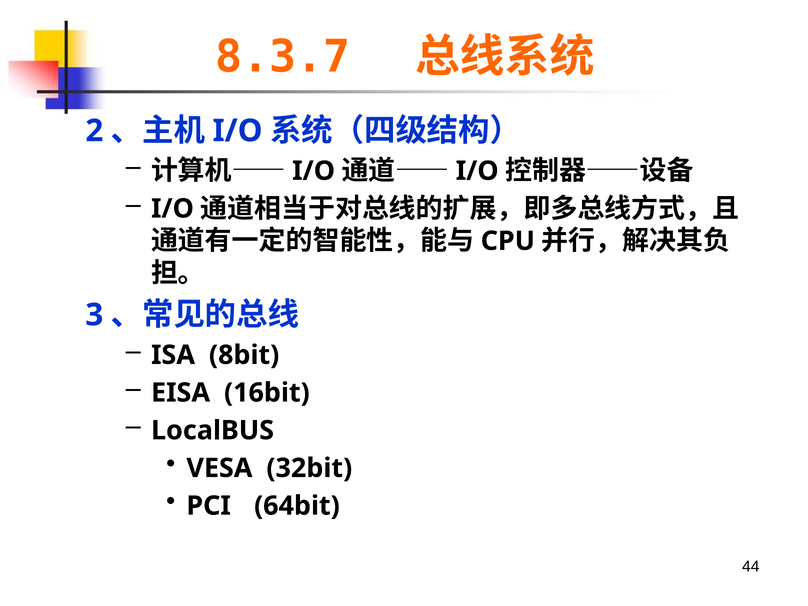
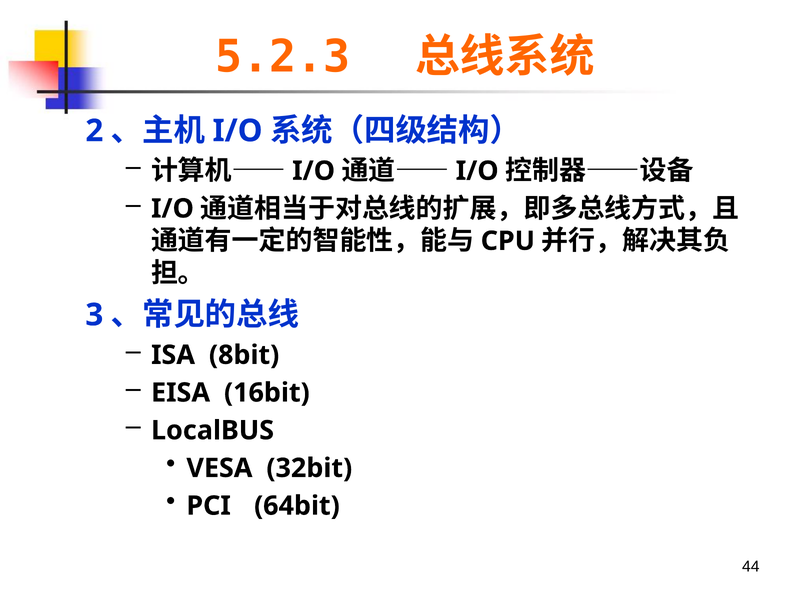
8.3.7: 8.3.7 -> 5.2.3 (283, 57)
